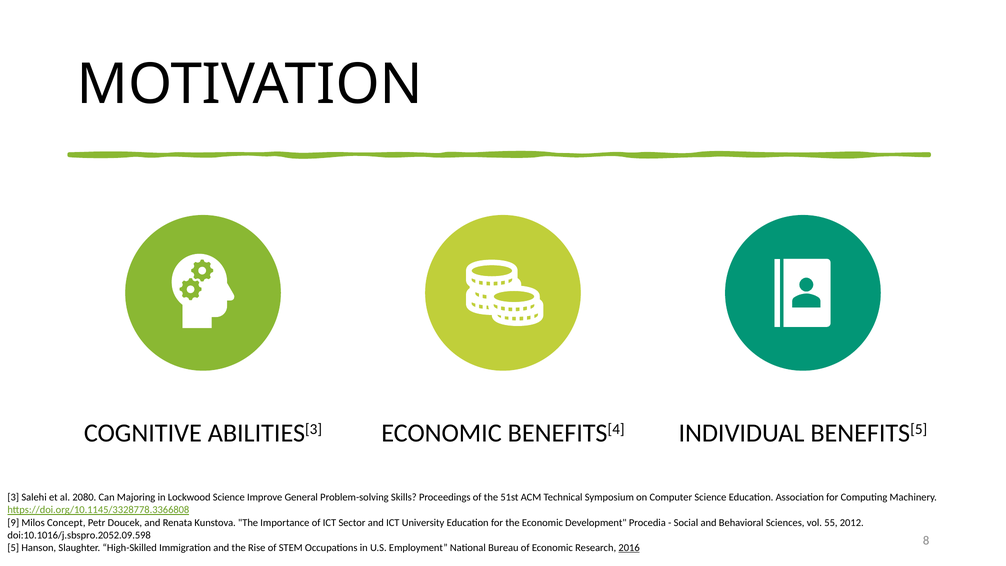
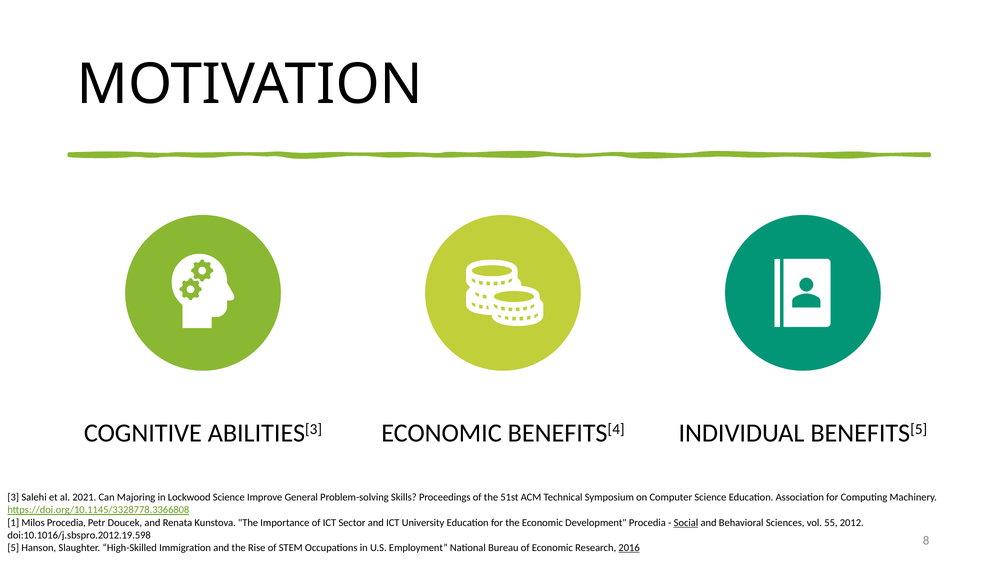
2080: 2080 -> 2021 (84, 497)
9: 9 -> 1 (13, 523)
Milos Concept: Concept -> Procedia (66, 523)
Social underline: none -> present (686, 523)
doi:10.1016/j.sbspro.2052.09.598: doi:10.1016/j.sbspro.2052.09.598 -> doi:10.1016/j.sbspro.2012.19.598 (79, 535)
